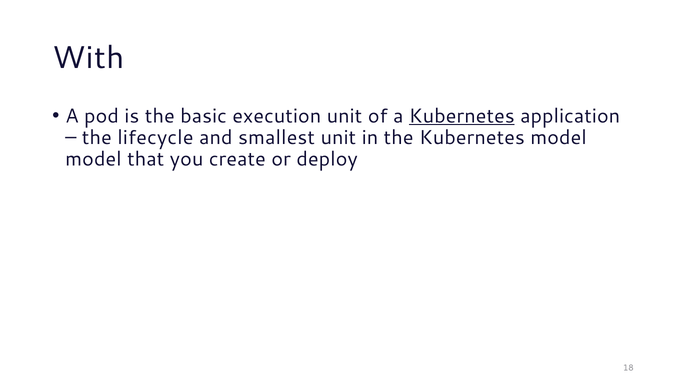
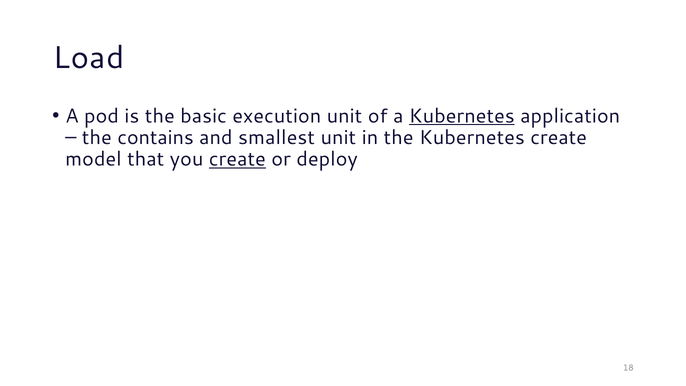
With: With -> Load (89, 58)
lifecycle: lifecycle -> contains (156, 138)
Kubernetes model: model -> create (559, 138)
create underline: none -> present (237, 159)
